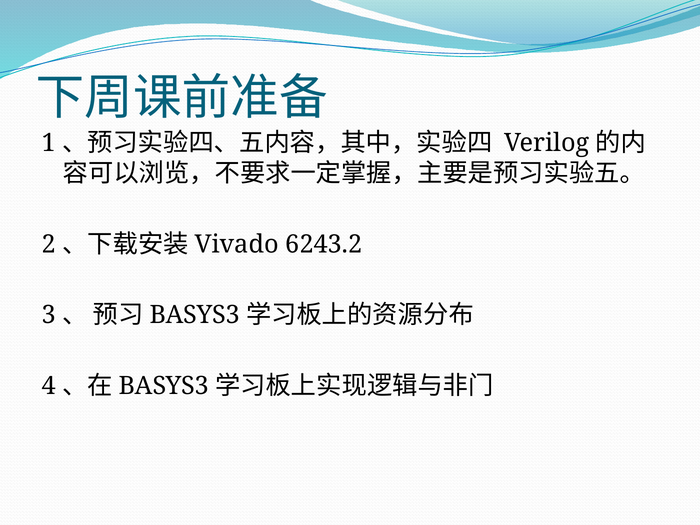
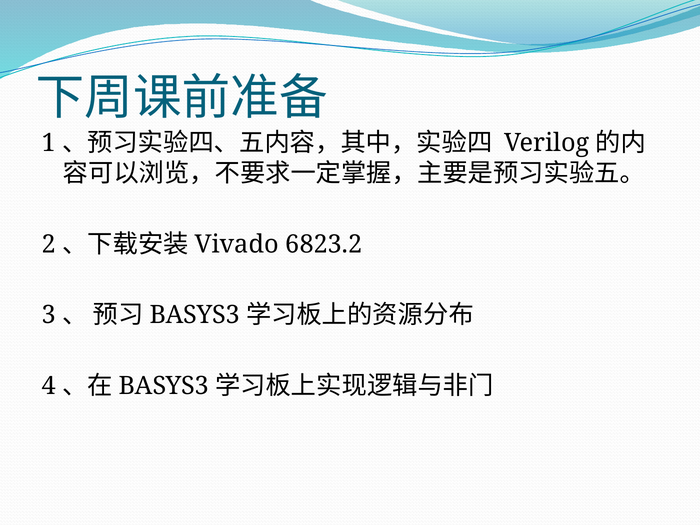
6243.2: 6243.2 -> 6823.2 (324, 244)
